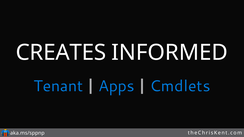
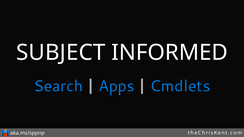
CREATES: CREATES -> SUBJECT (61, 53)
Tenant: Tenant -> Search (58, 86)
